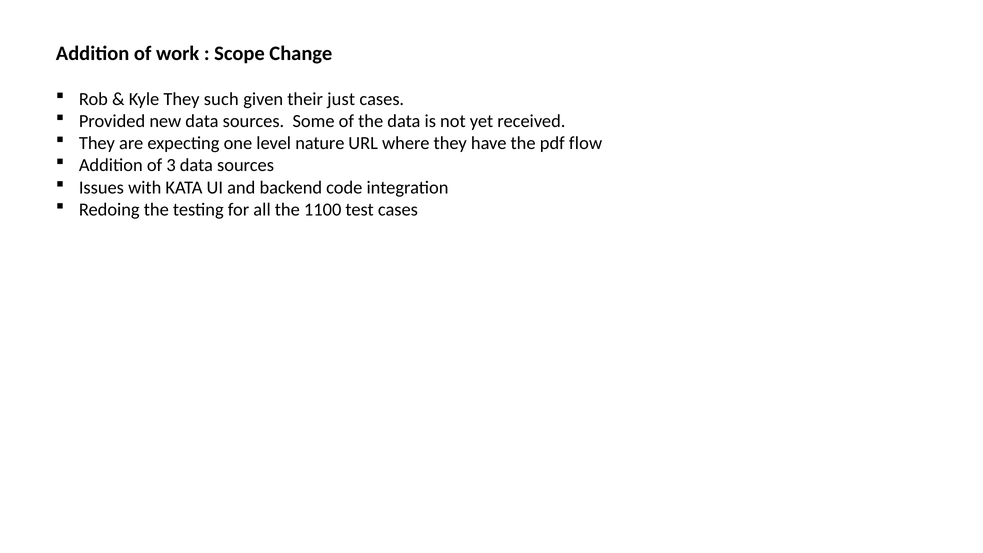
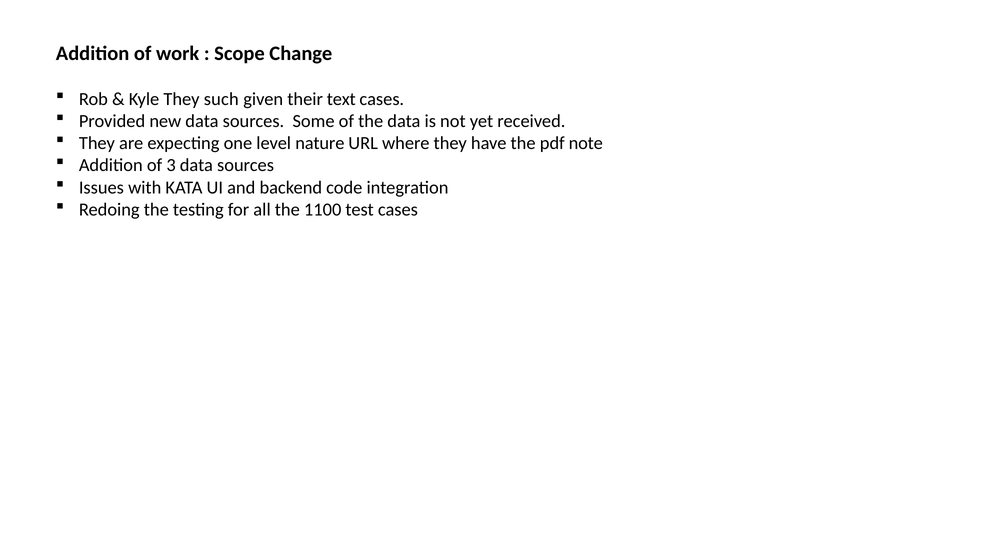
just: just -> text (341, 99)
flow: flow -> note (586, 143)
